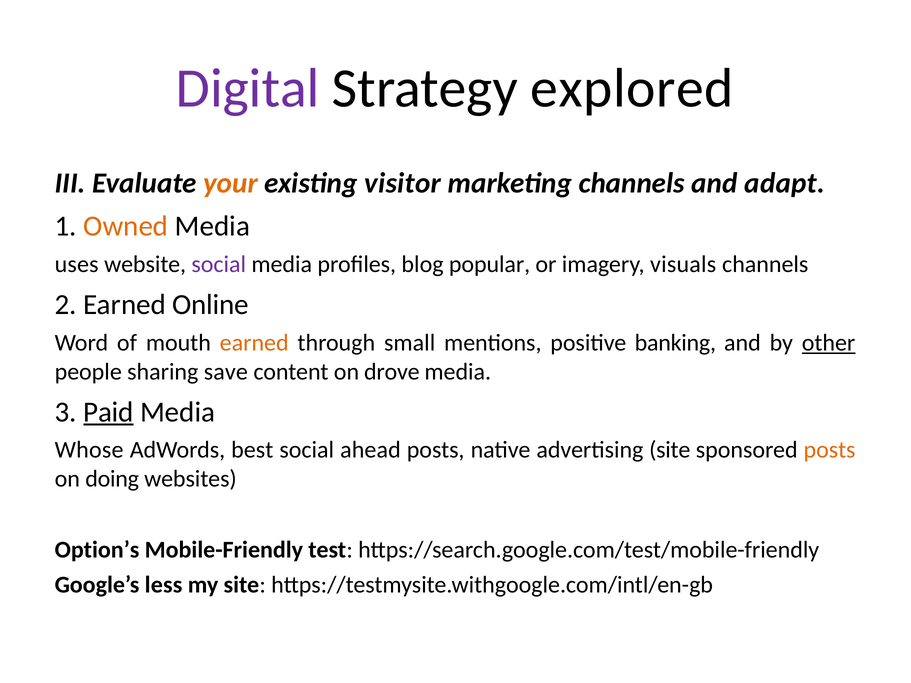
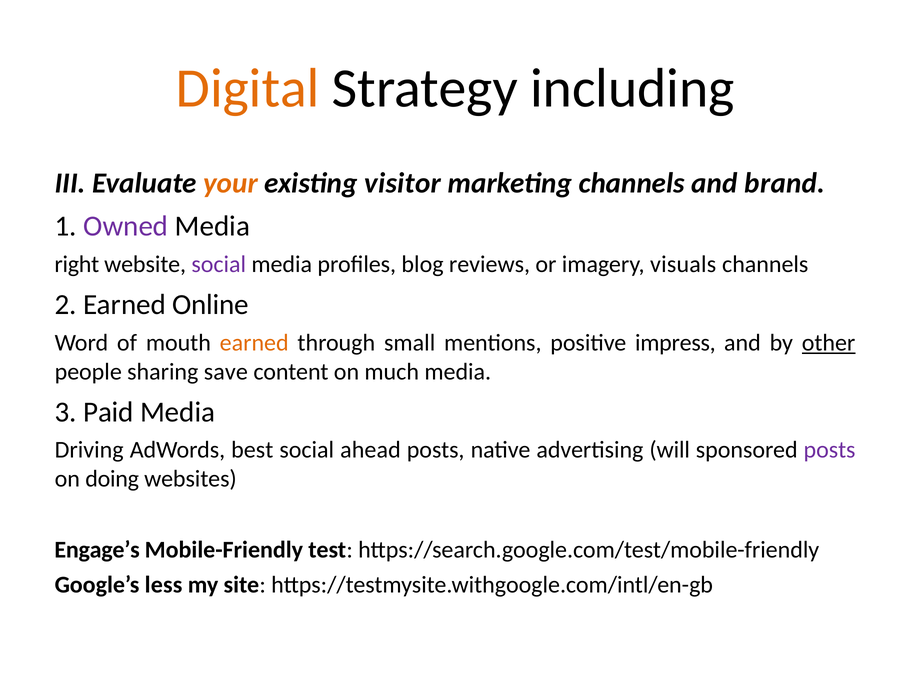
Digital colour: purple -> orange (248, 88)
explored: explored -> including (632, 88)
adapt: adapt -> brand (785, 183)
Owned colour: orange -> purple (126, 226)
uses: uses -> right (77, 265)
popular: popular -> reviews (489, 265)
banking: banking -> impress (675, 343)
drove: drove -> much (392, 372)
Paid underline: present -> none (109, 412)
Whose: Whose -> Driving (89, 450)
advertising site: site -> will (670, 450)
posts colour: orange -> purple (830, 450)
Option’s: Option’s -> Engage’s (97, 550)
